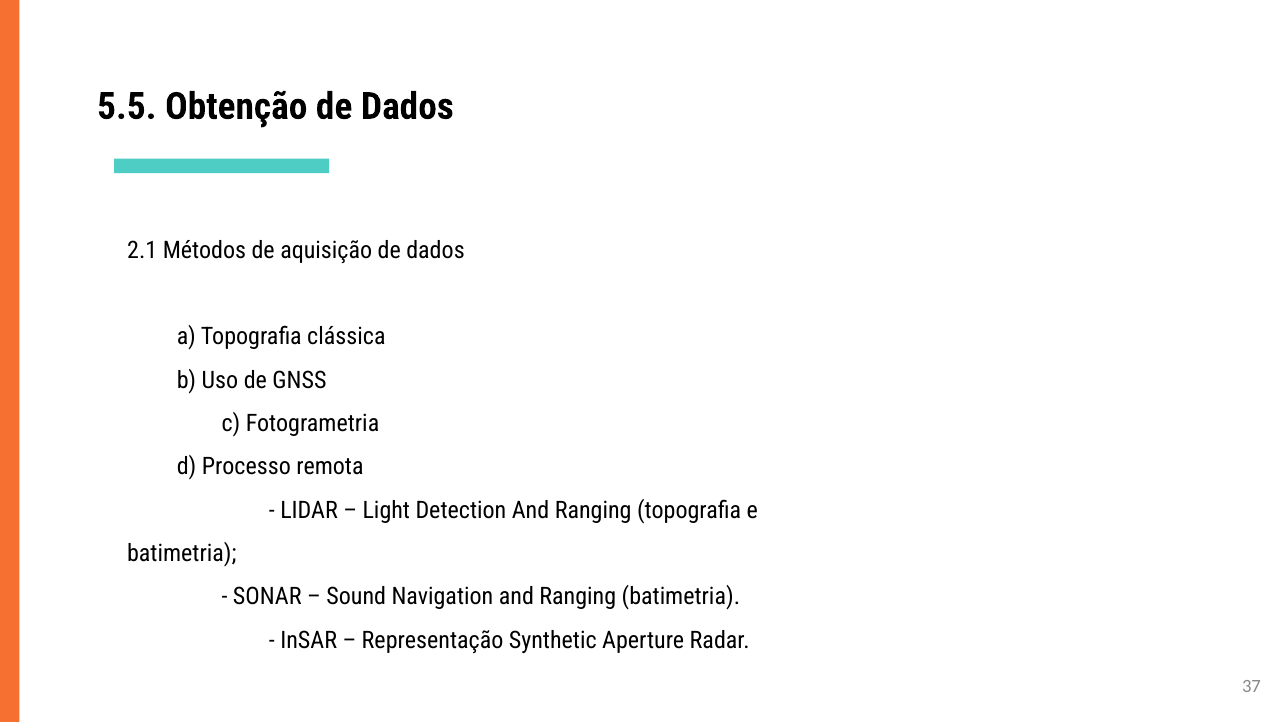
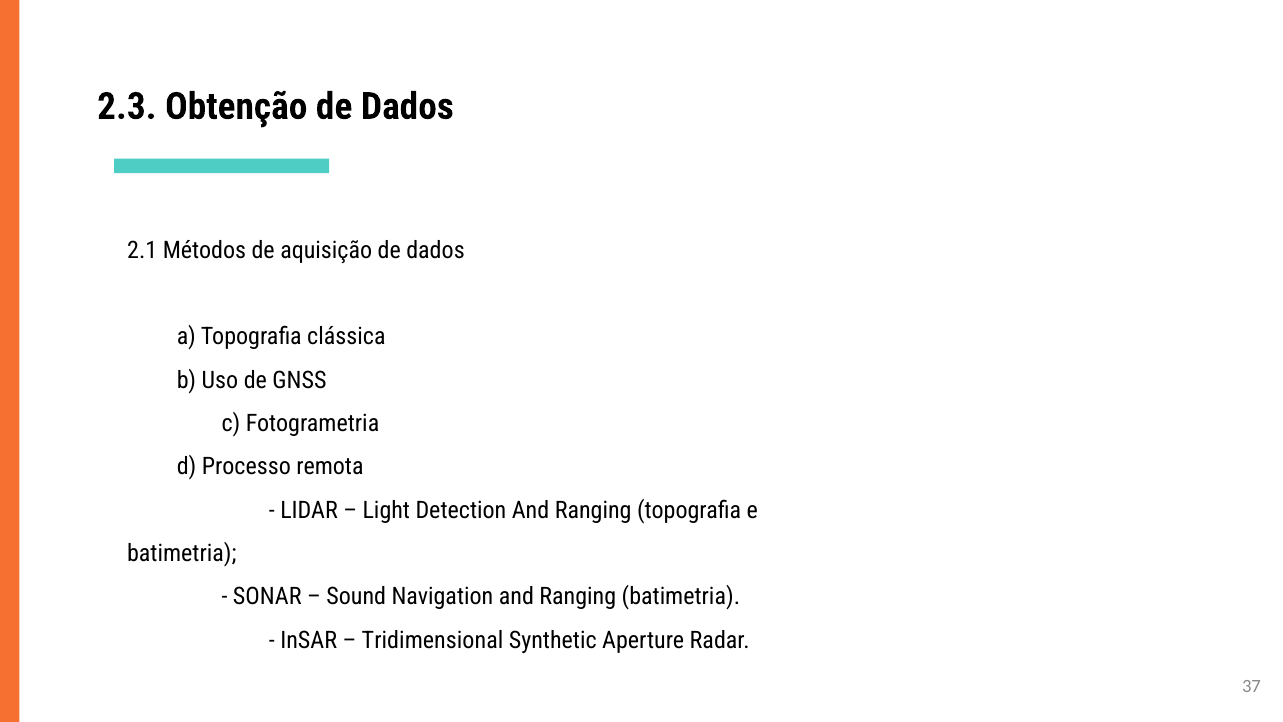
5.5: 5.5 -> 2.3 (127, 106)
Representação: Representação -> Tridimensional (433, 640)
